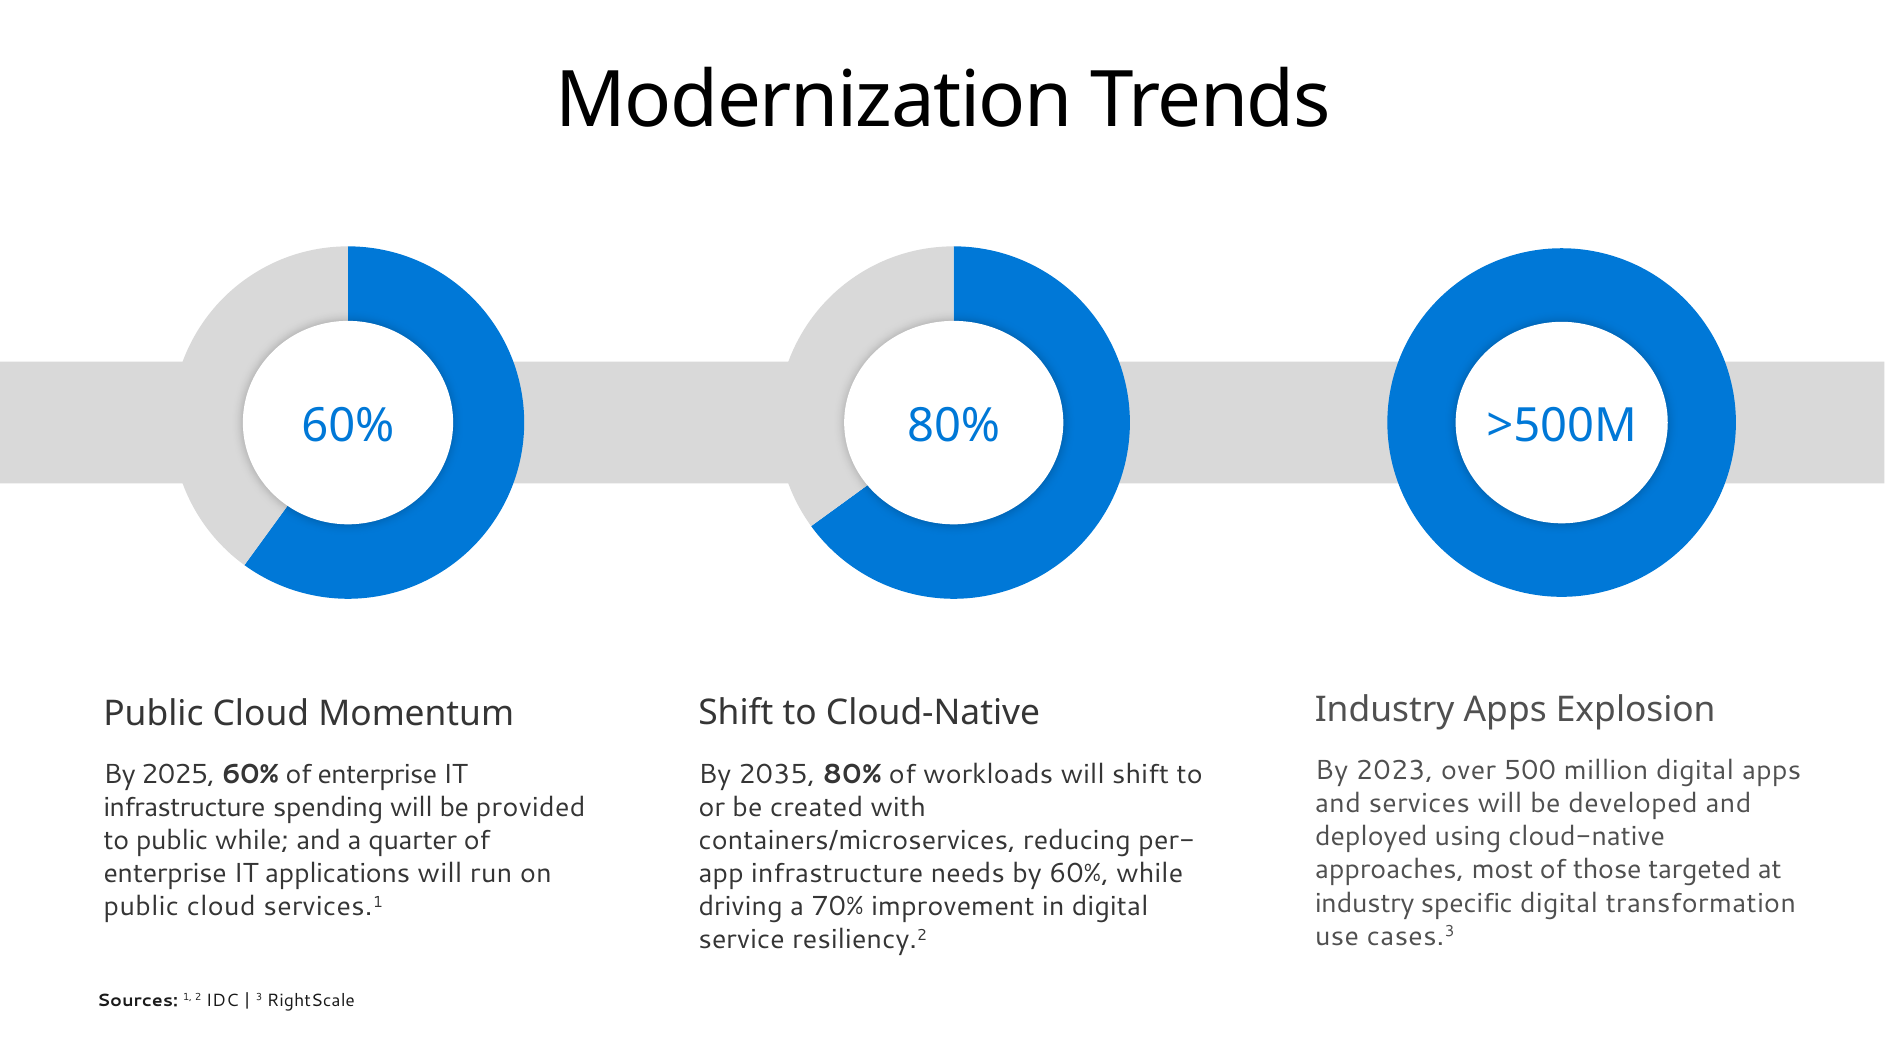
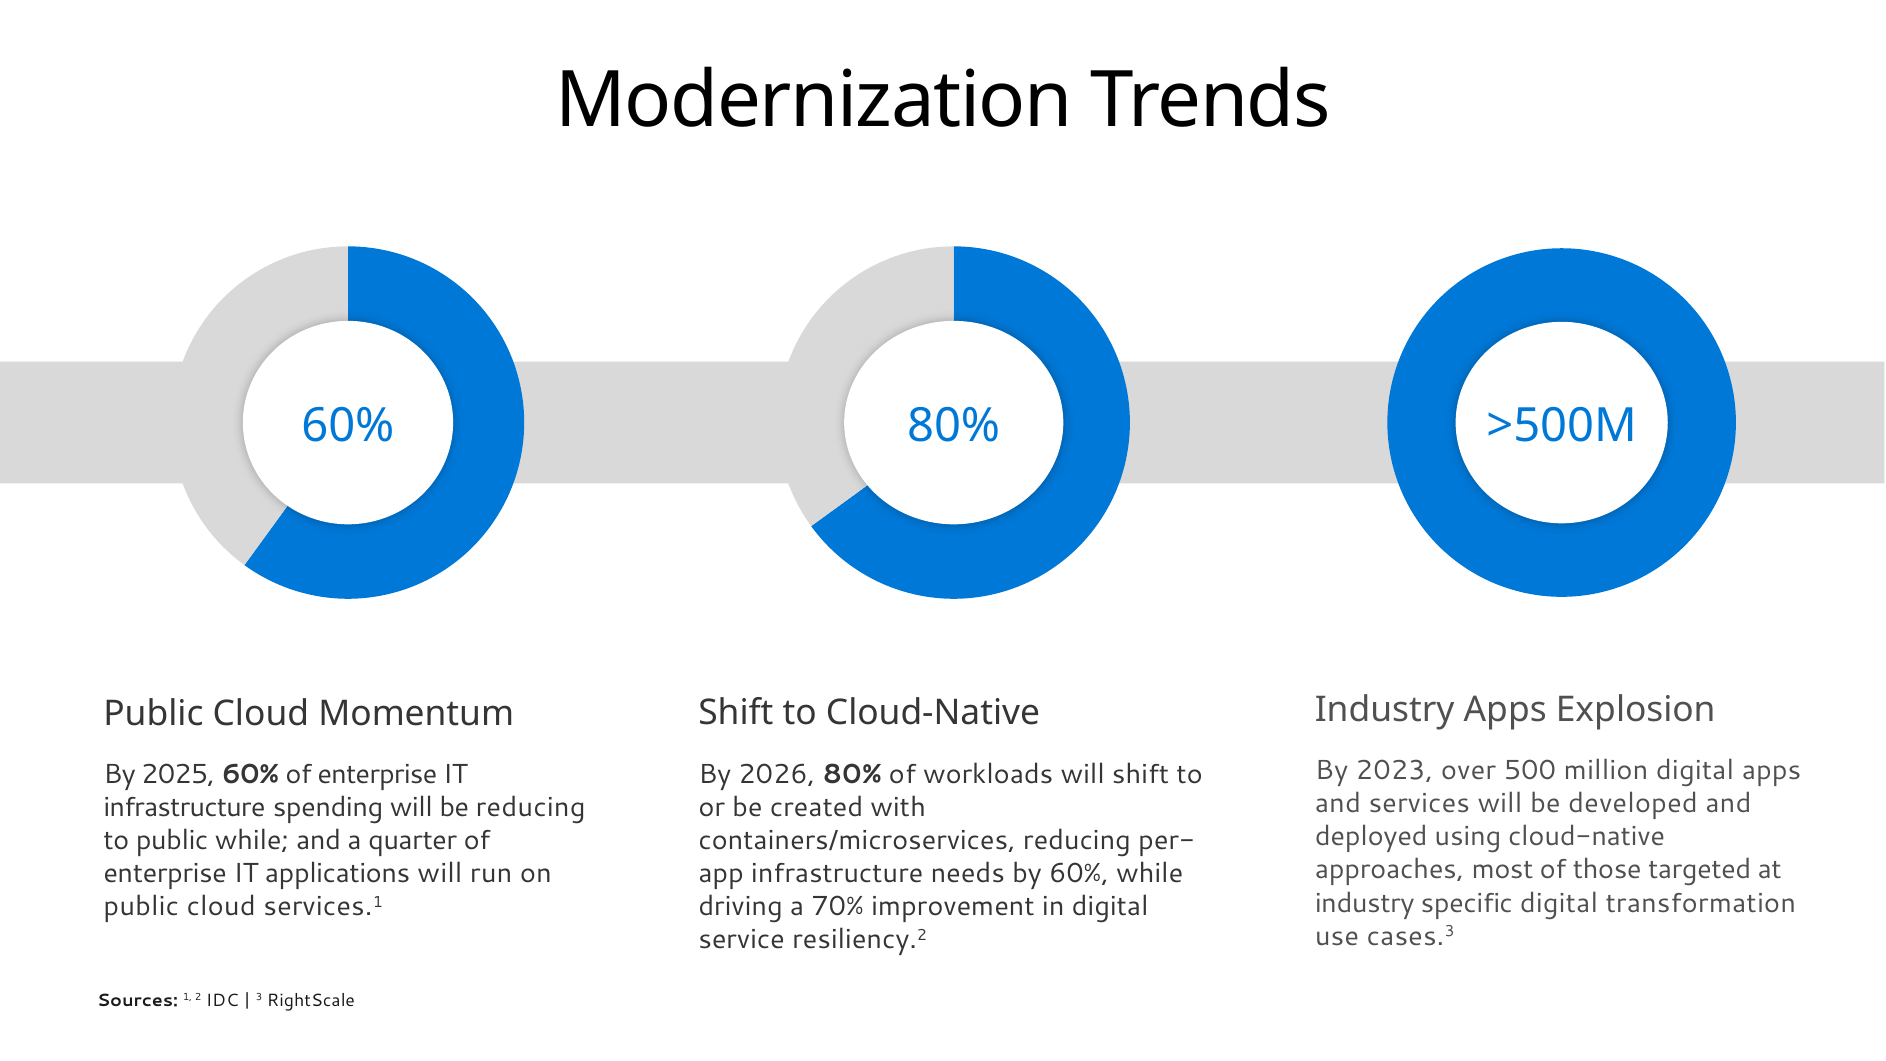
2035: 2035 -> 2026 (777, 774)
be provided: provided -> reducing (531, 807)
